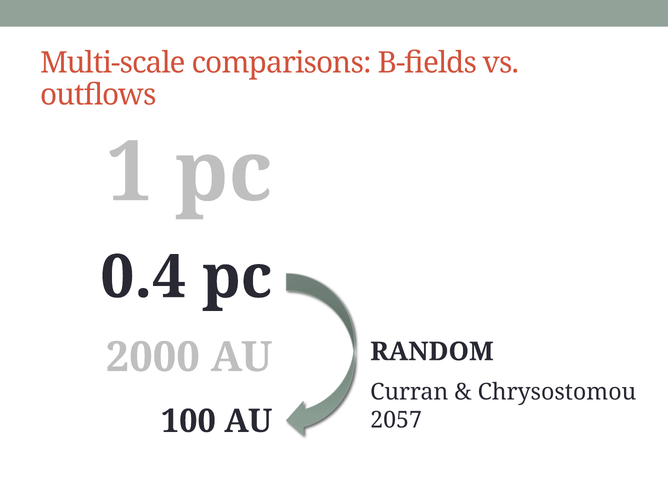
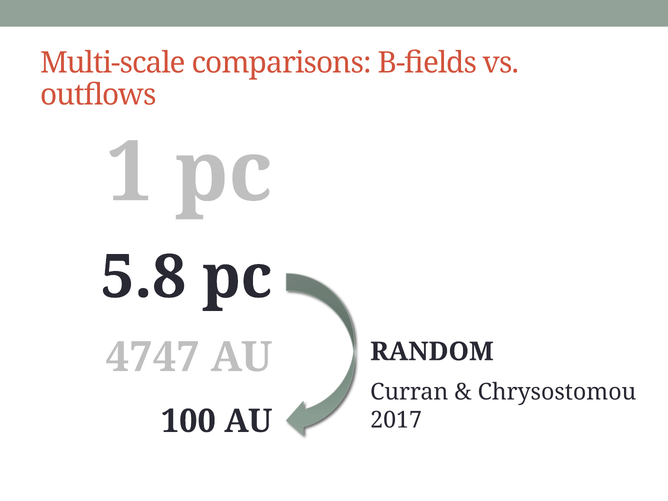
0.4: 0.4 -> 5.8 (143, 277)
2000: 2000 -> 4747 (153, 357)
2057: 2057 -> 2017 (396, 420)
